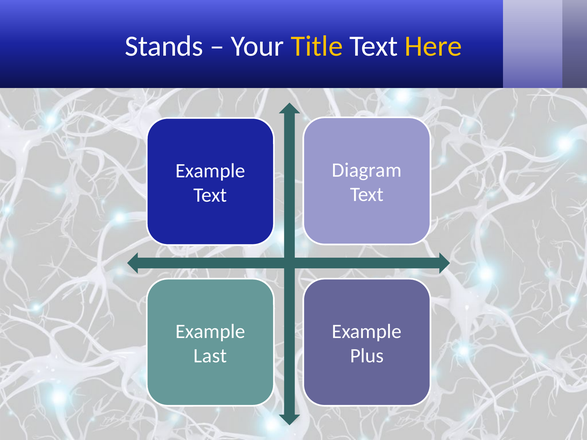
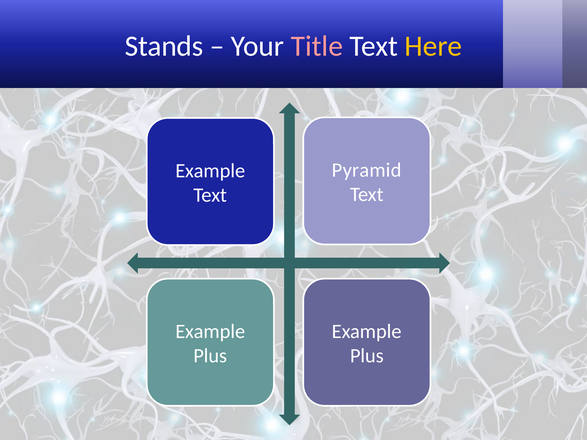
Title colour: yellow -> pink (317, 46)
Diagram: Diagram -> Pyramid (367, 170)
Last: Last -> Plus (210, 356)
